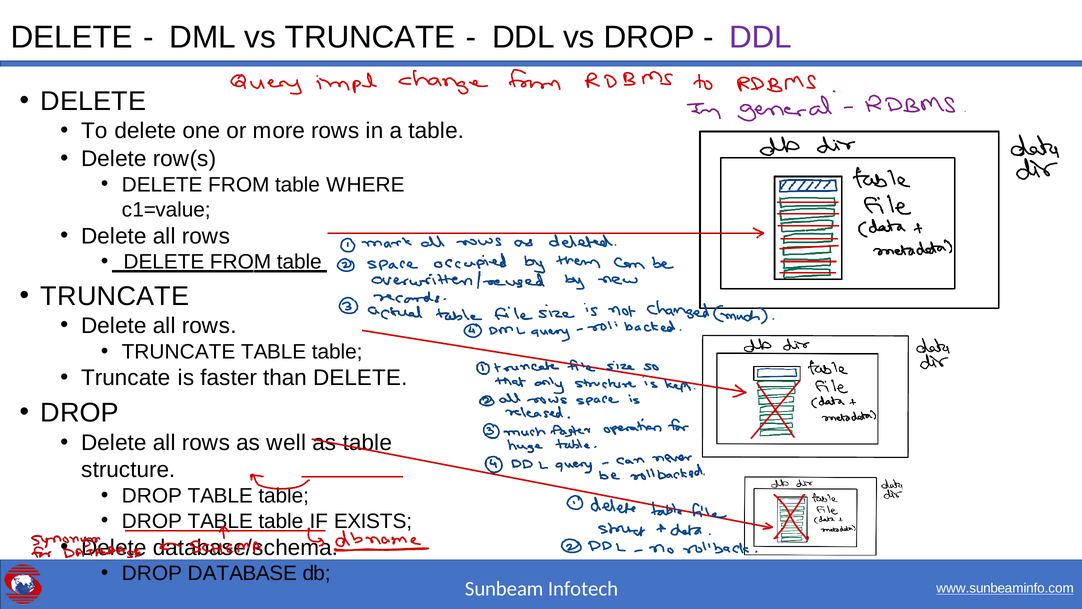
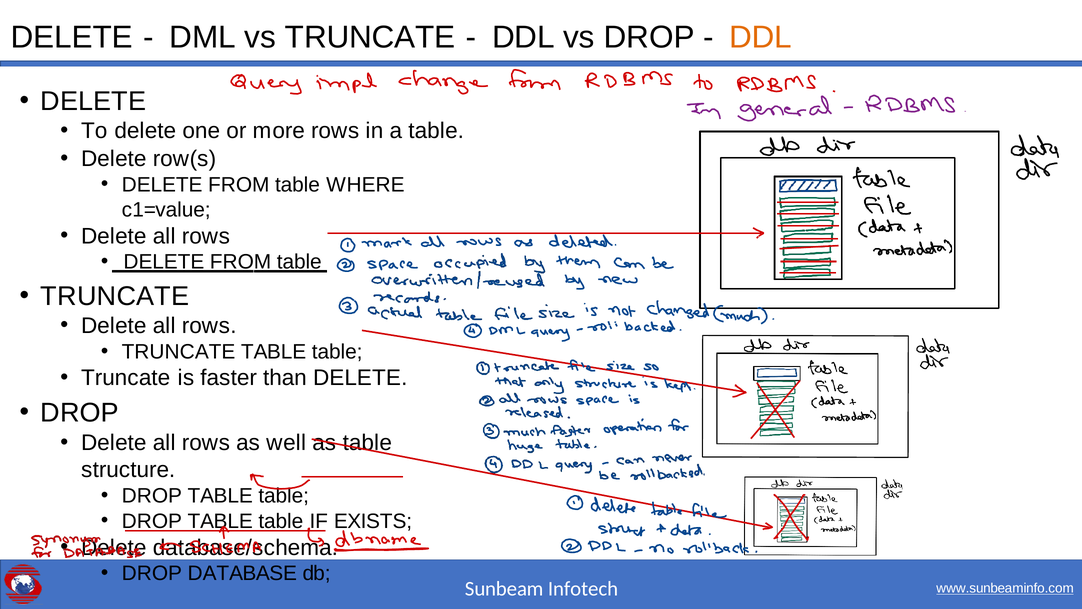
DDL colour: purple -> orange (761, 37)
